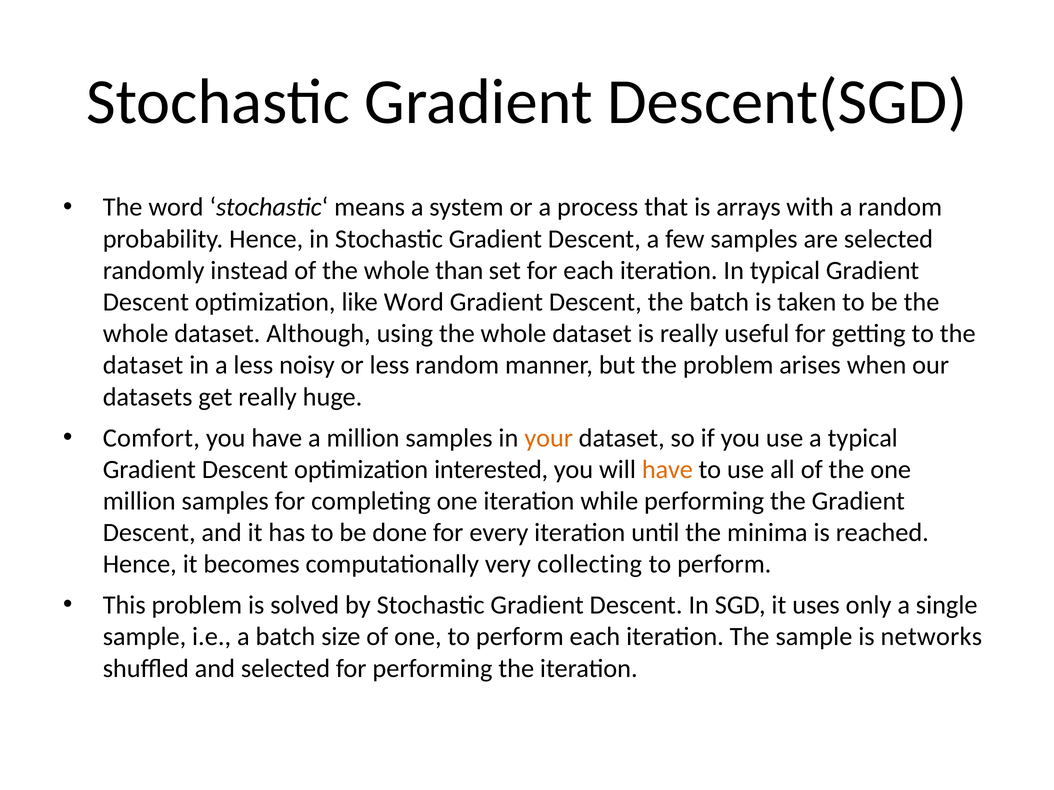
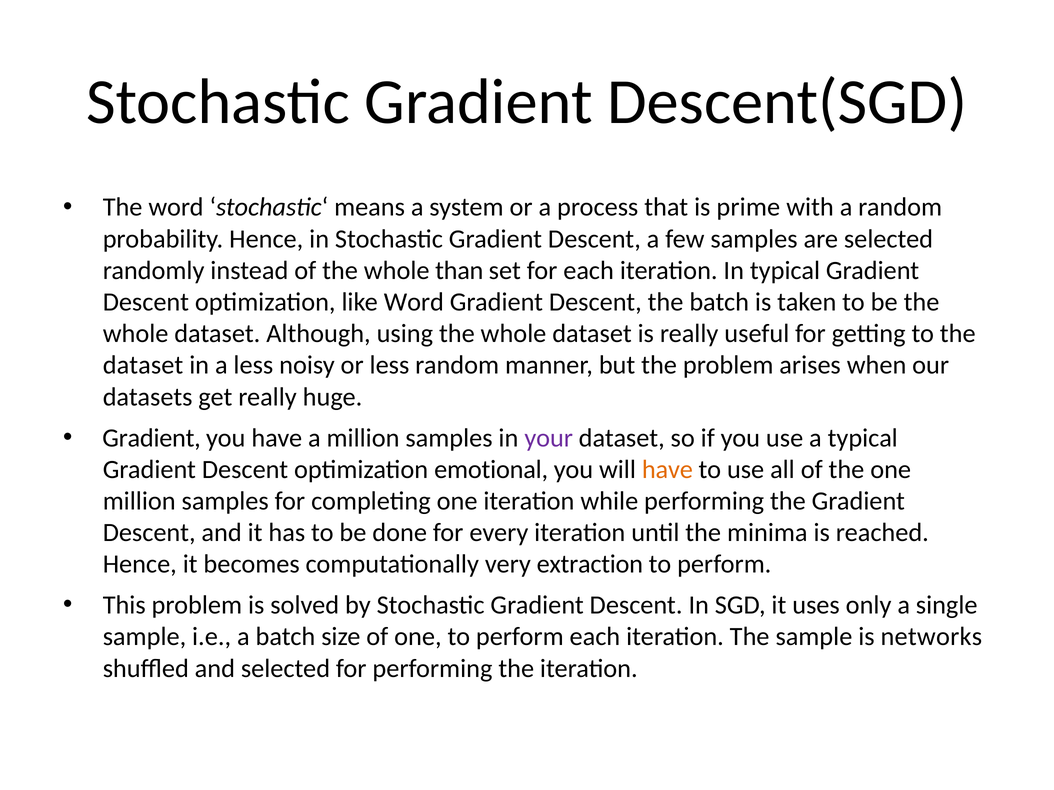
arrays: arrays -> prime (748, 207)
Comfort: Comfort -> Gradient (152, 438)
your colour: orange -> purple (549, 438)
interested: interested -> emotional (491, 470)
collecting: collecting -> extraction (590, 565)
